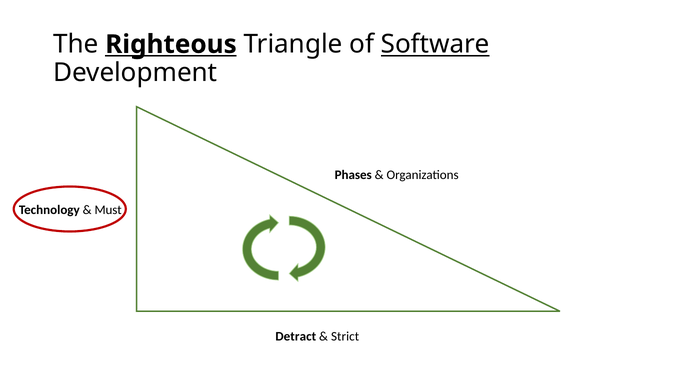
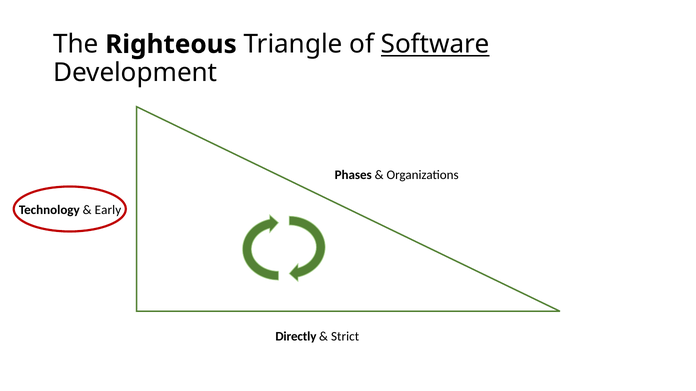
Righteous underline: present -> none (171, 44)
Must: Must -> Early (108, 210)
Detract: Detract -> Directly (296, 337)
